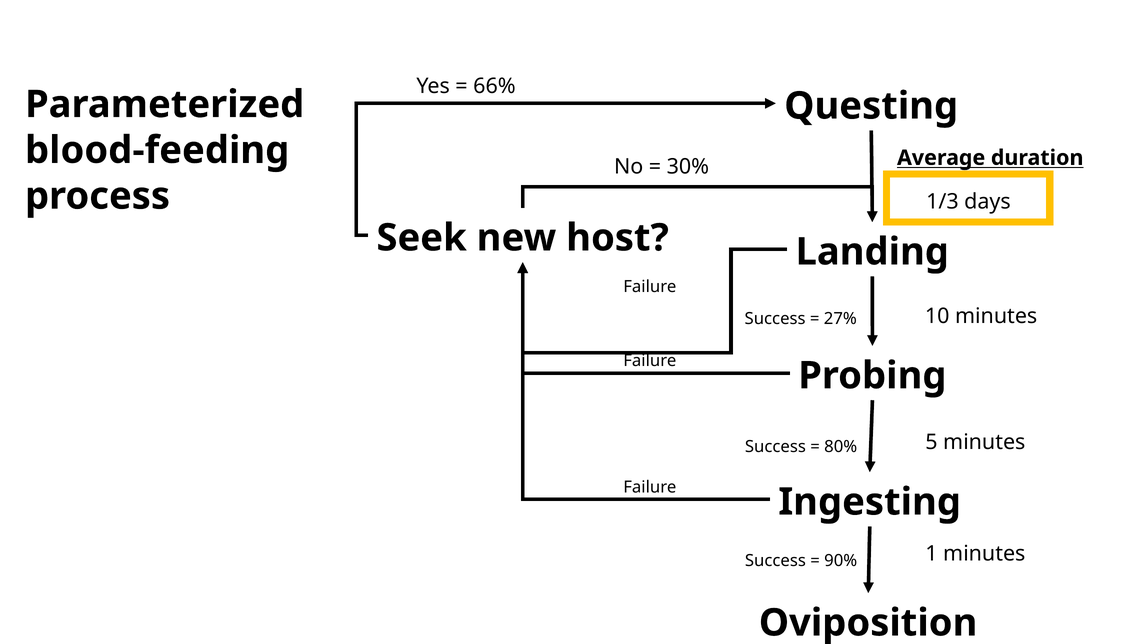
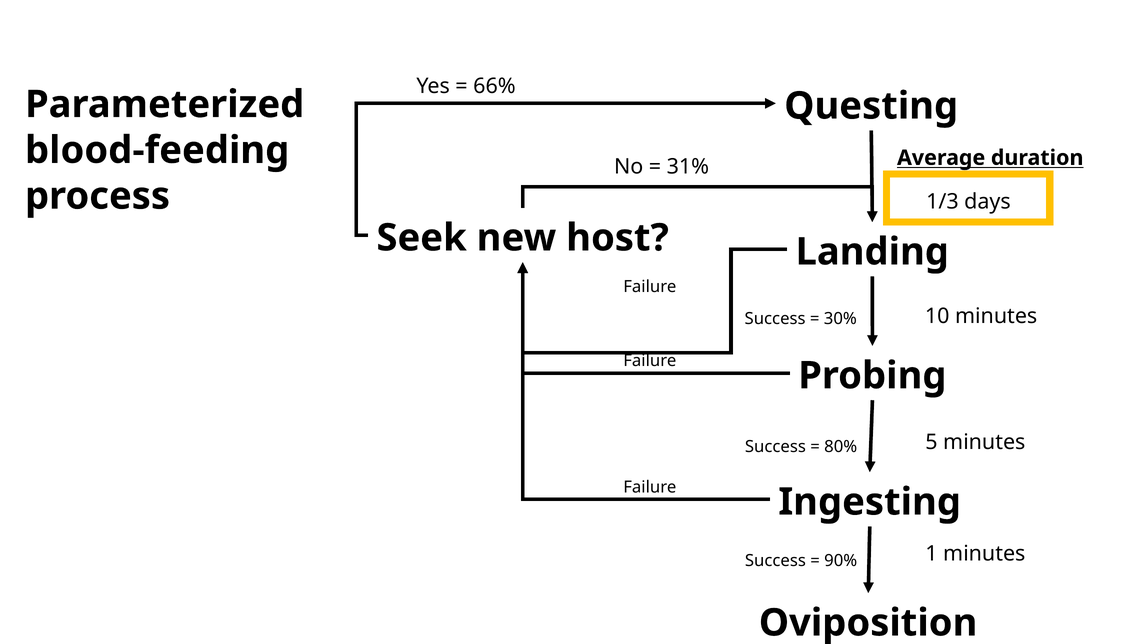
30%: 30% -> 31% (688, 167)
27%: 27% -> 30% (840, 319)
